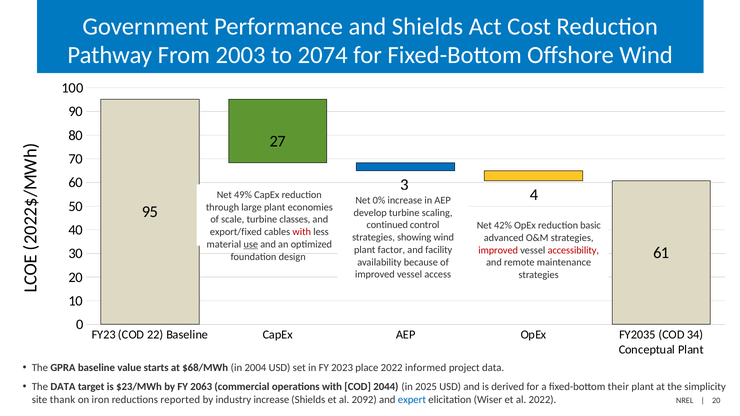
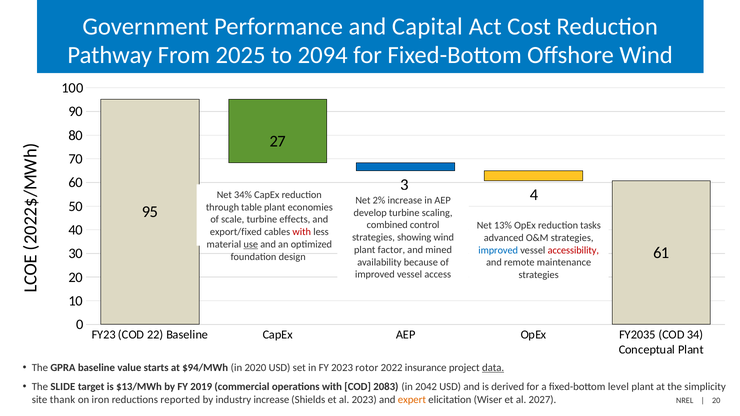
and Shields: Shields -> Capital (427, 26)
2003: 2003 -> 2025 (241, 55)
2074: 2074 -> 2094 (323, 55)
49%: 49% -> 34% (243, 195)
0%: 0% -> 2% (379, 201)
large: large -> table (252, 207)
classes: classes -> effects (295, 220)
continued: continued -> combined (387, 225)
42%: 42% -> 13% (503, 226)
basic: basic -> tasks (590, 226)
facility: facility -> mined (439, 250)
improved colour: red -> blue (498, 250)
$68/MWh: $68/MWh -> $94/MWh (205, 368)
2004: 2004 -> 2020 (255, 368)
place: place -> rotor (367, 368)
informed: informed -> insurance (426, 368)
data underline: none -> present (493, 368)
The DATA: DATA -> SLIDE (63, 387)
$23/MWh: $23/MWh -> $13/MWh (139, 387)
2063: 2063 -> 2019 (201, 387)
2044: 2044 -> 2083 (386, 387)
2025: 2025 -> 2042 (426, 387)
their: their -> level (618, 387)
al 2092: 2092 -> 2023 (364, 400)
expert colour: blue -> orange (412, 400)
al 2022: 2022 -> 2027 (542, 400)
